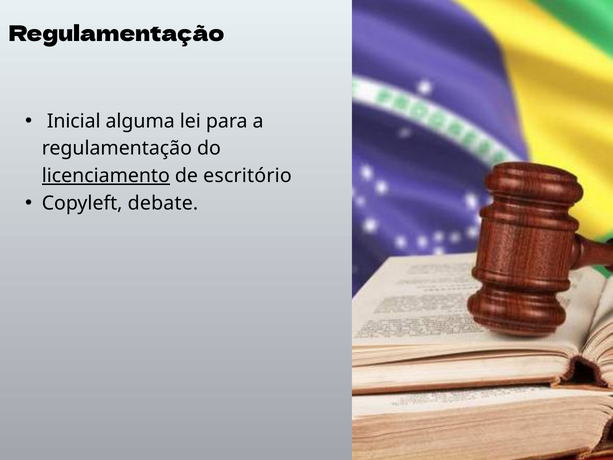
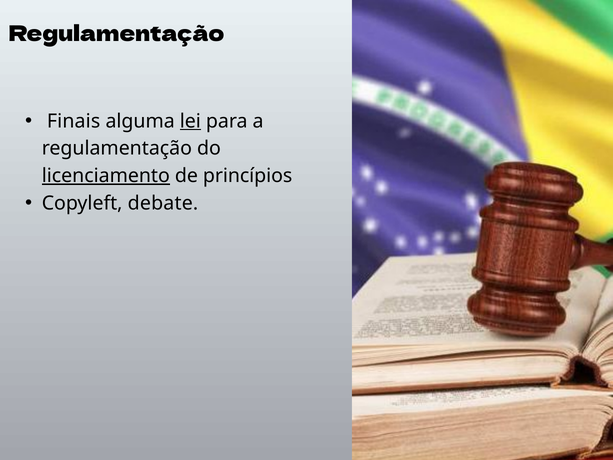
Inicial: Inicial -> Finais (74, 121)
lei underline: none -> present (190, 121)
escritório: escritório -> princípios (248, 176)
